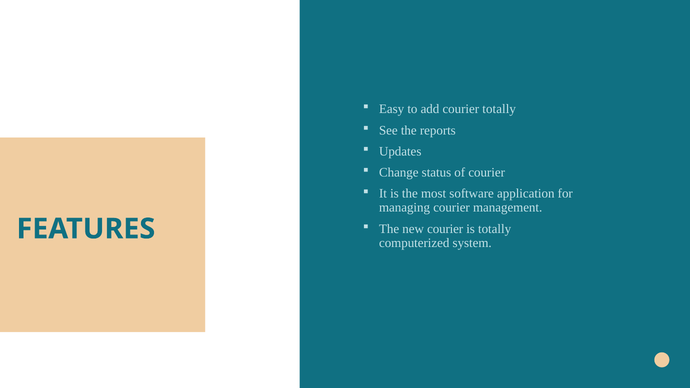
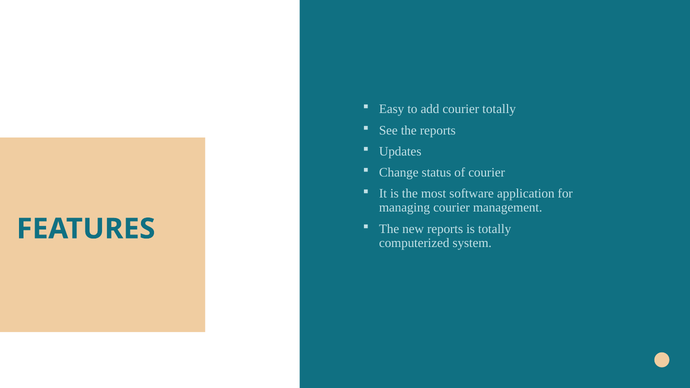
new courier: courier -> reports (445, 229)
